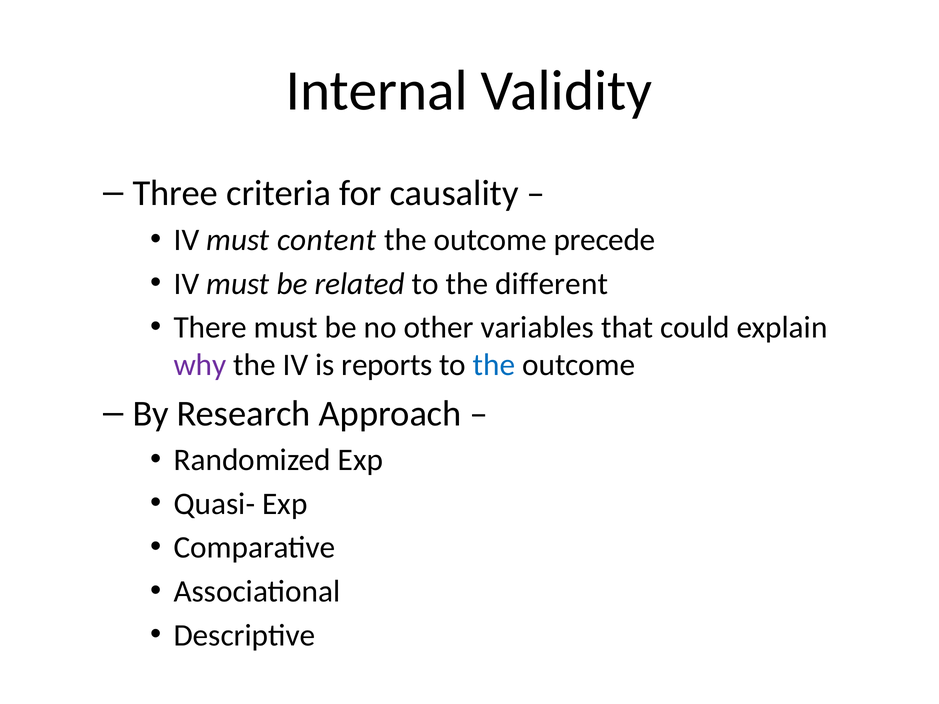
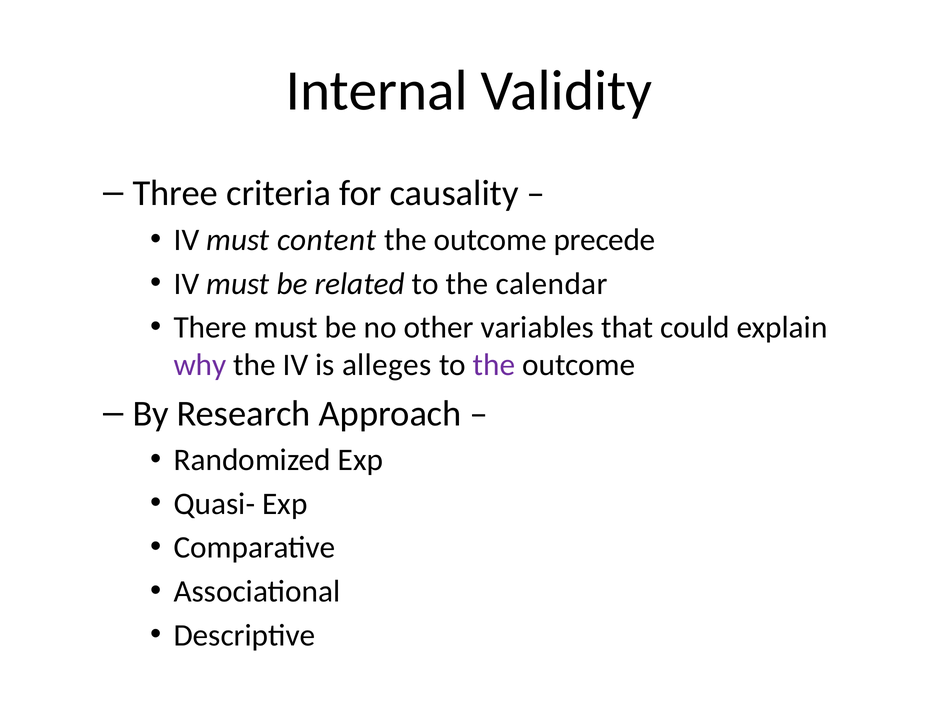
different: different -> calendar (552, 284)
reports: reports -> alleges (387, 365)
the colour: blue -> purple (494, 365)
